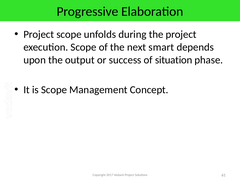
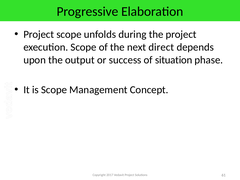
smart: smart -> direct (161, 47)
